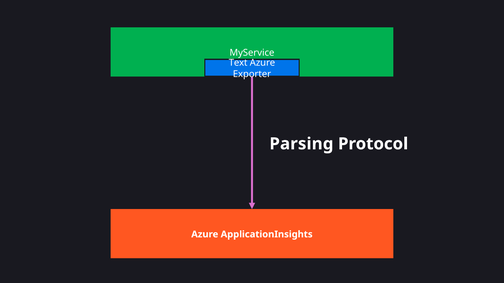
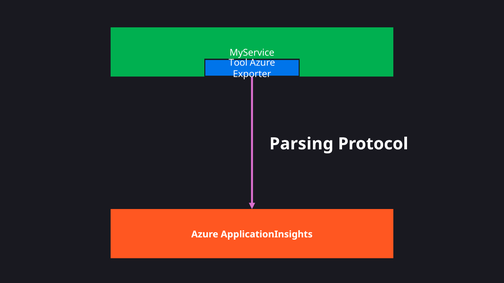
Text: Text -> Tool (238, 63)
